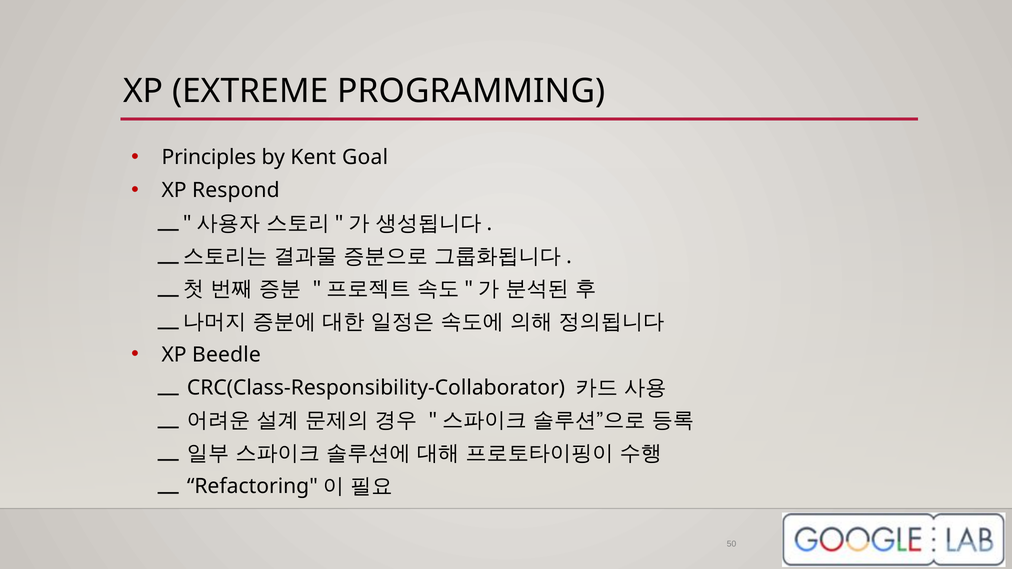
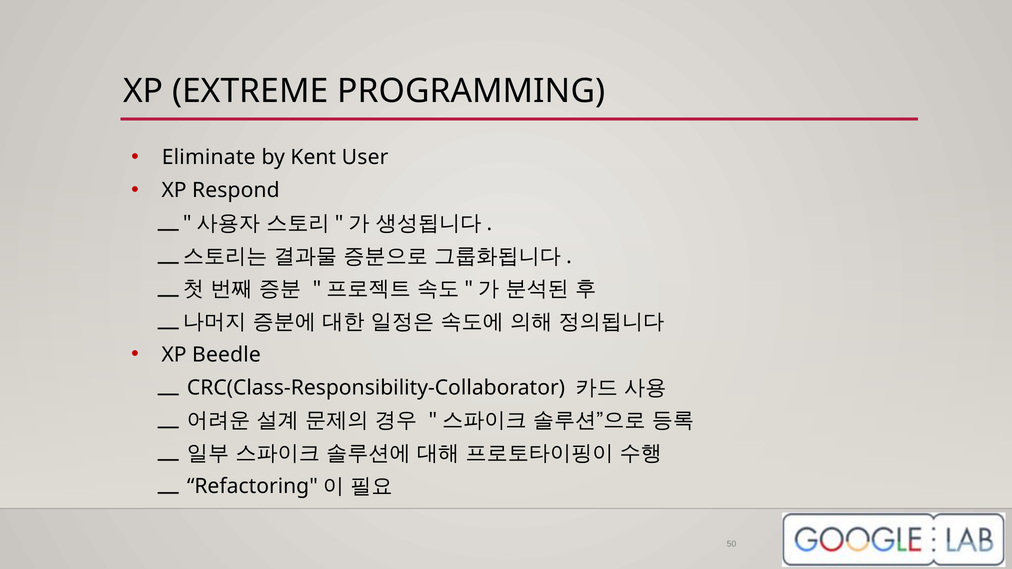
Principles: Principles -> Eliminate (209, 157)
Goal: Goal -> User (365, 157)
